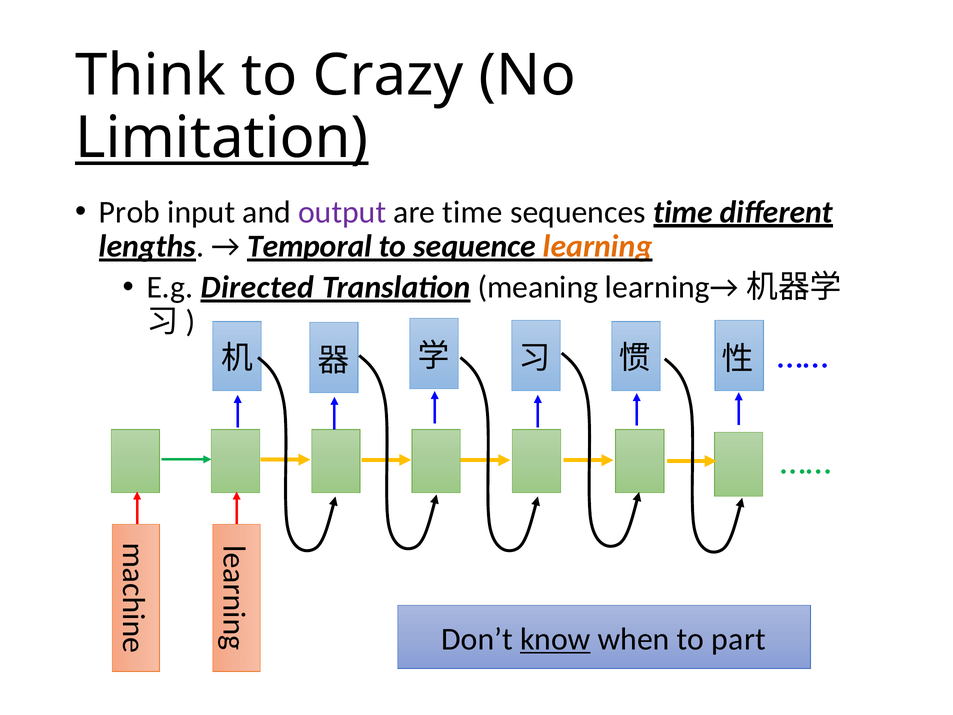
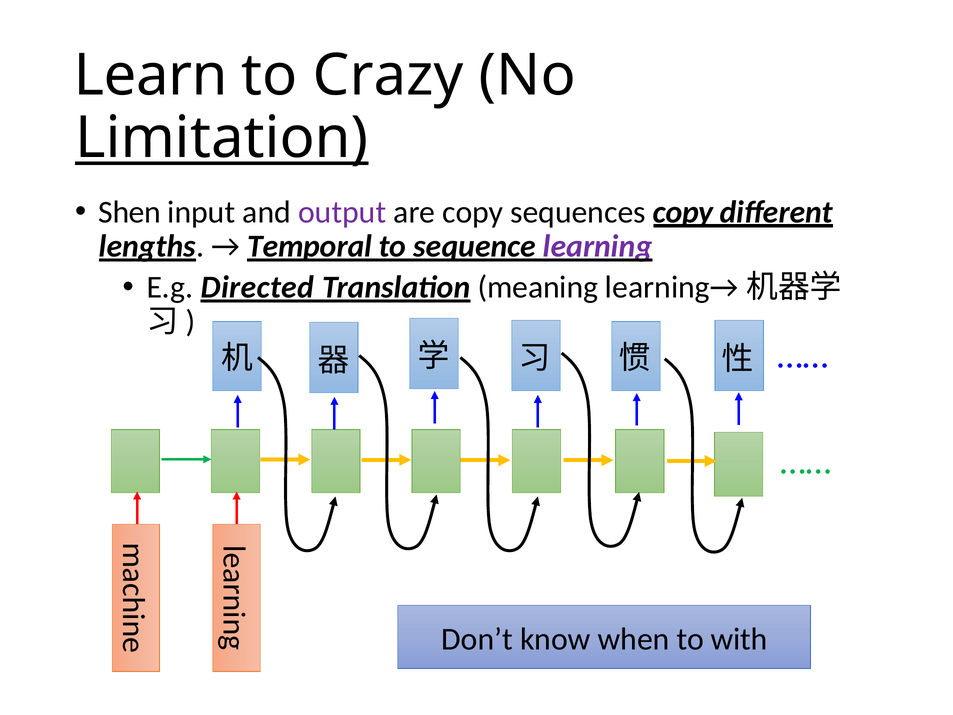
Think: Think -> Learn (151, 75)
Prob: Prob -> Shen (130, 212)
are time: time -> copy (473, 212)
sequences time: time -> copy (683, 212)
learning colour: orange -> purple (598, 246)
know underline: present -> none (555, 639)
part: part -> with (739, 639)
